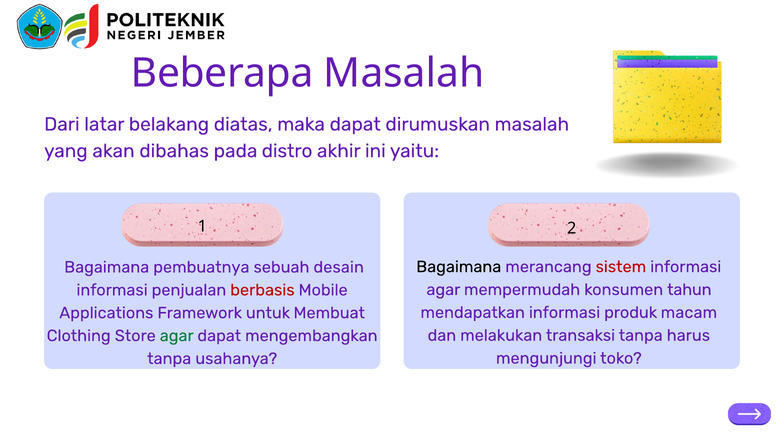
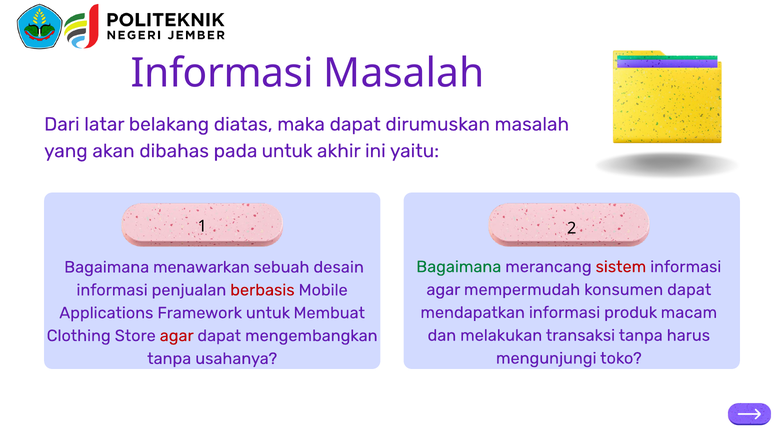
Beberapa: Beberapa -> Informasi (222, 73)
pada distro: distro -> untuk (287, 151)
Bagaimana colour: black -> green (459, 267)
pembuatnya: pembuatnya -> menawarkan (201, 267)
konsumen tahun: tahun -> dapat (689, 290)
agar colour: green -> red (177, 336)
